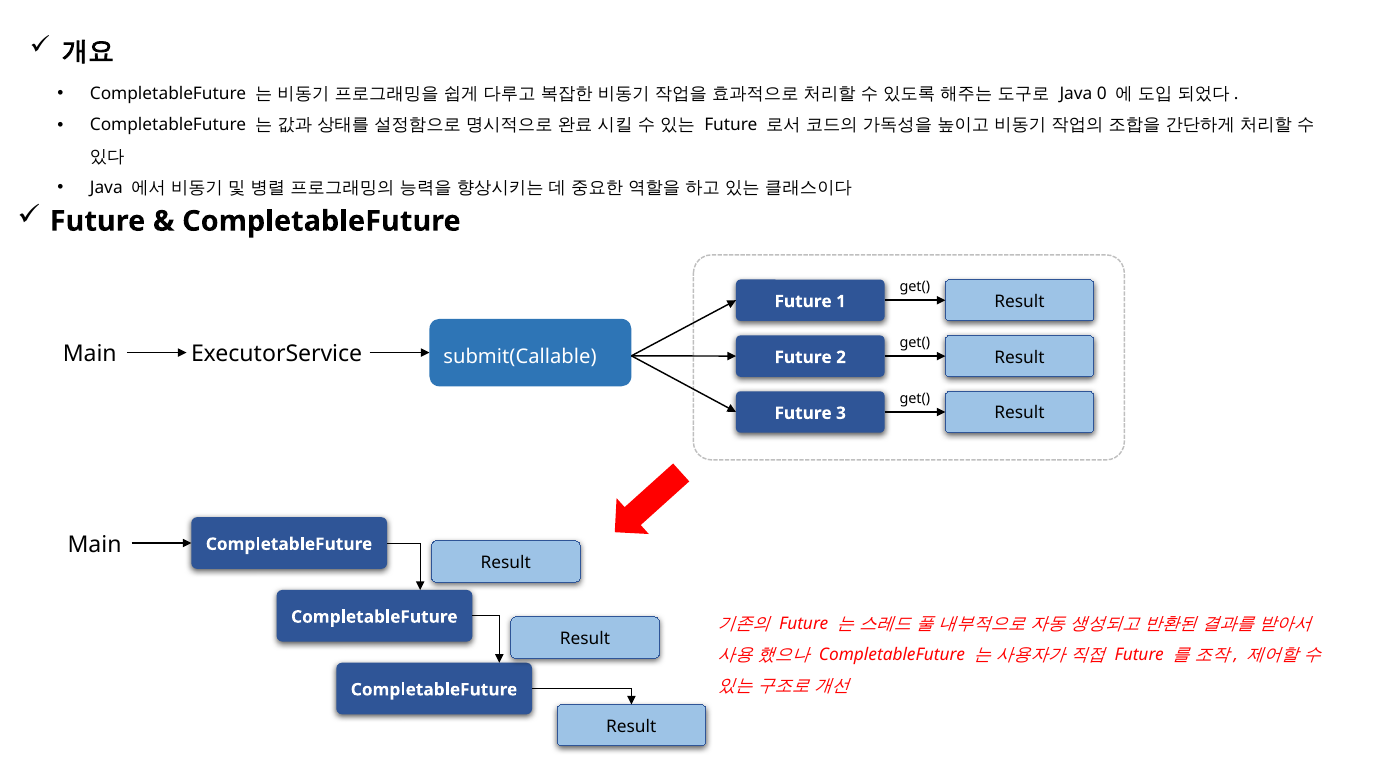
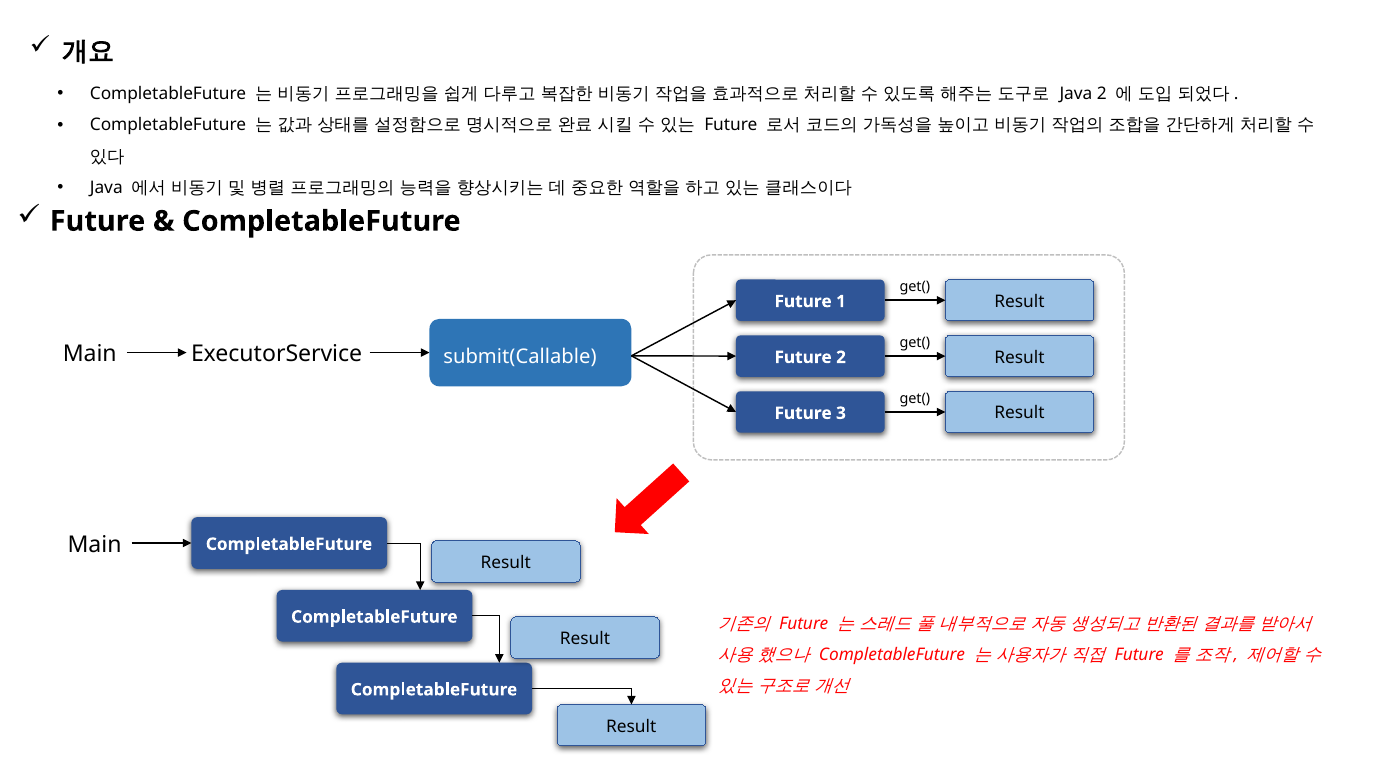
Java 0: 0 -> 2 (1102, 94)
